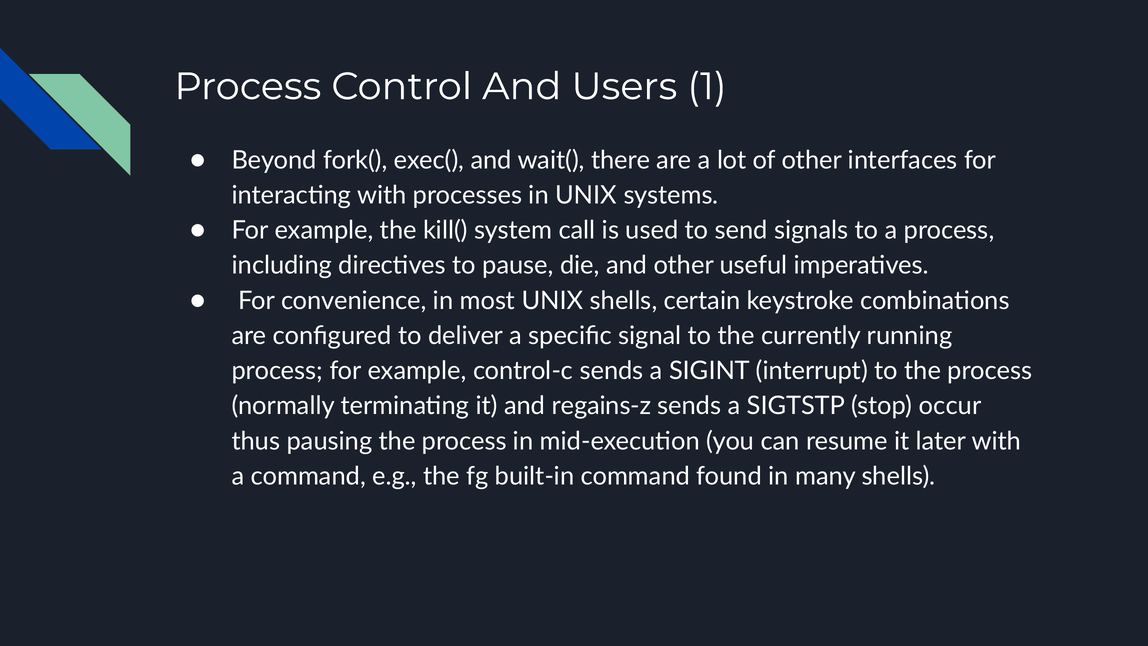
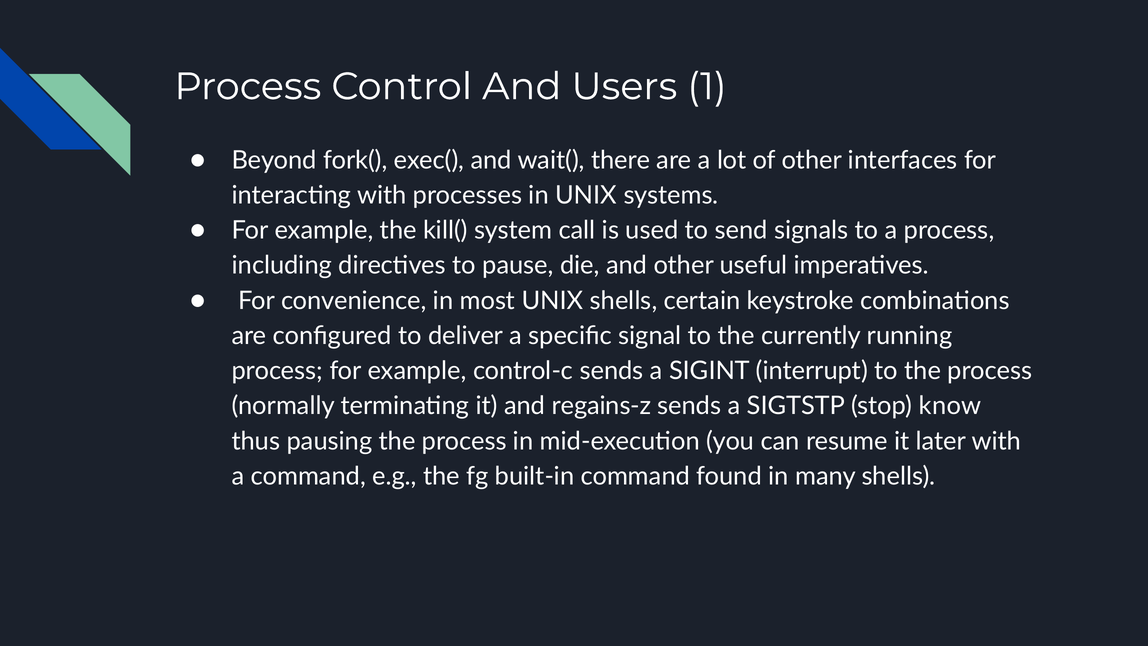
occur: occur -> know (950, 406)
